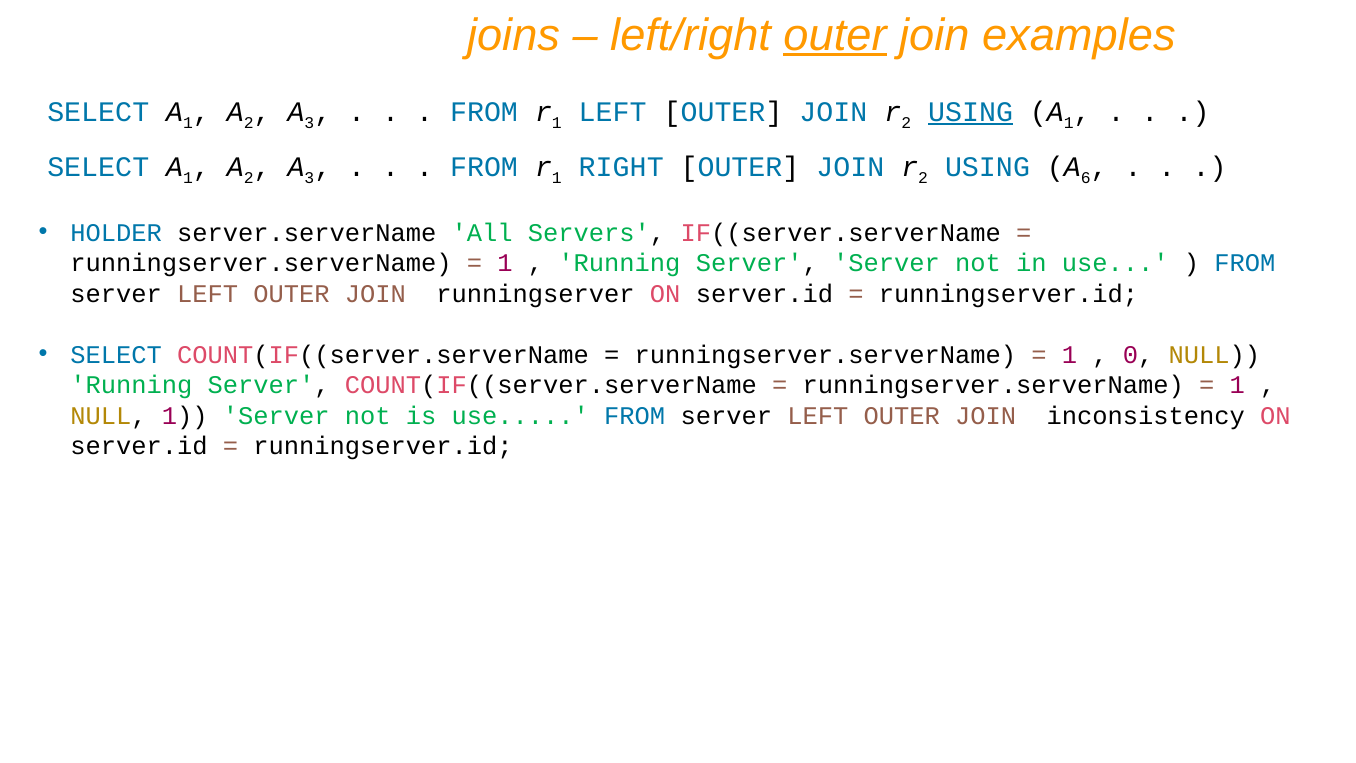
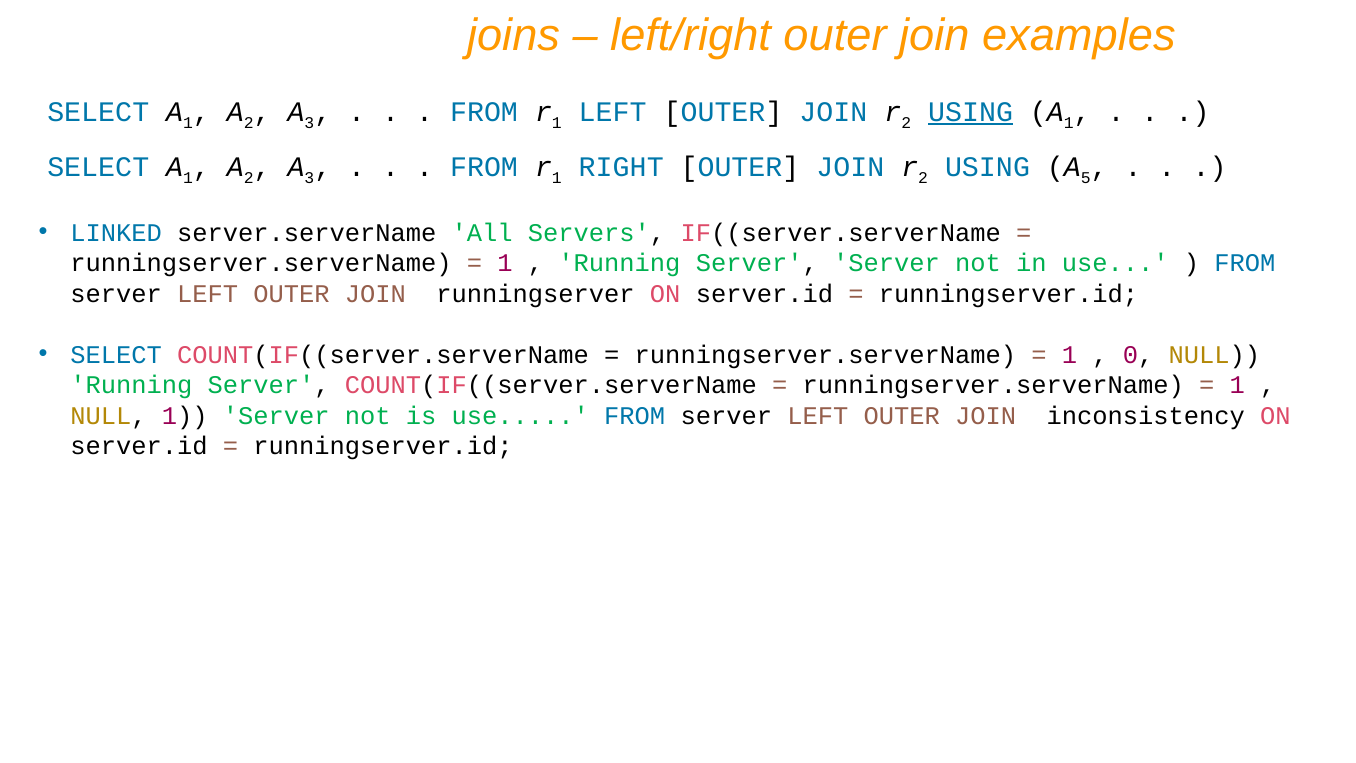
outer underline: present -> none (835, 35)
6: 6 -> 5 (1086, 178)
HOLDER: HOLDER -> LINKED (116, 233)
